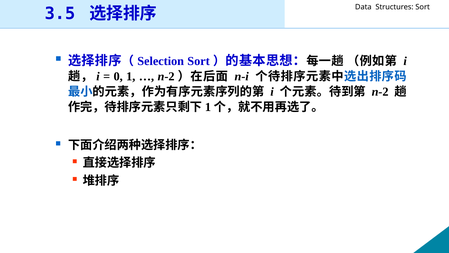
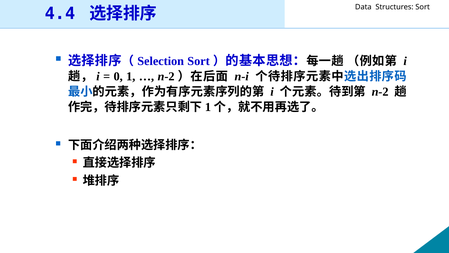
3.5: 3.5 -> 4.4 (60, 14)
